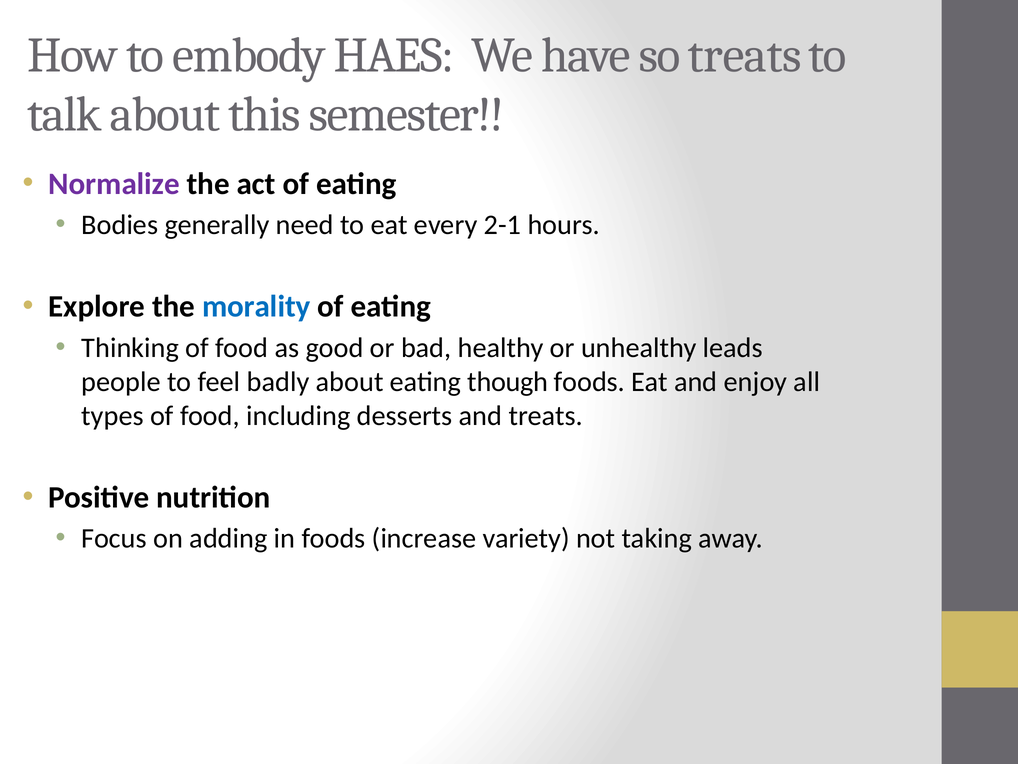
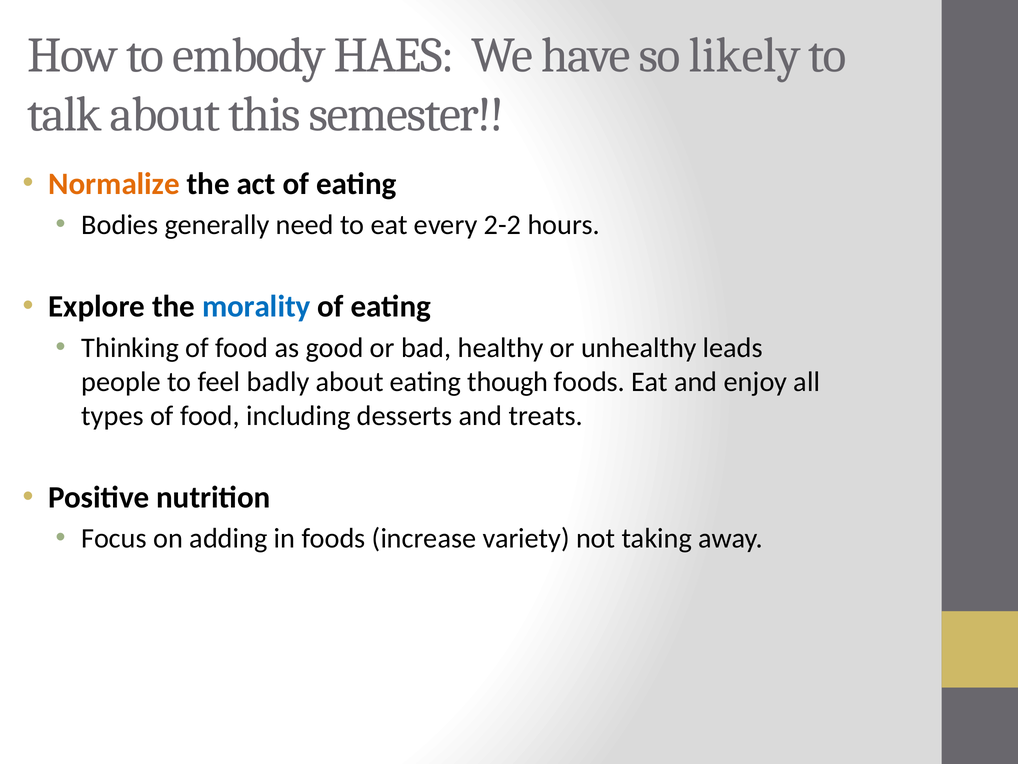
so treats: treats -> likely (745, 55)
Normalize colour: purple -> orange (114, 184)
2-1: 2-1 -> 2-2 (503, 225)
